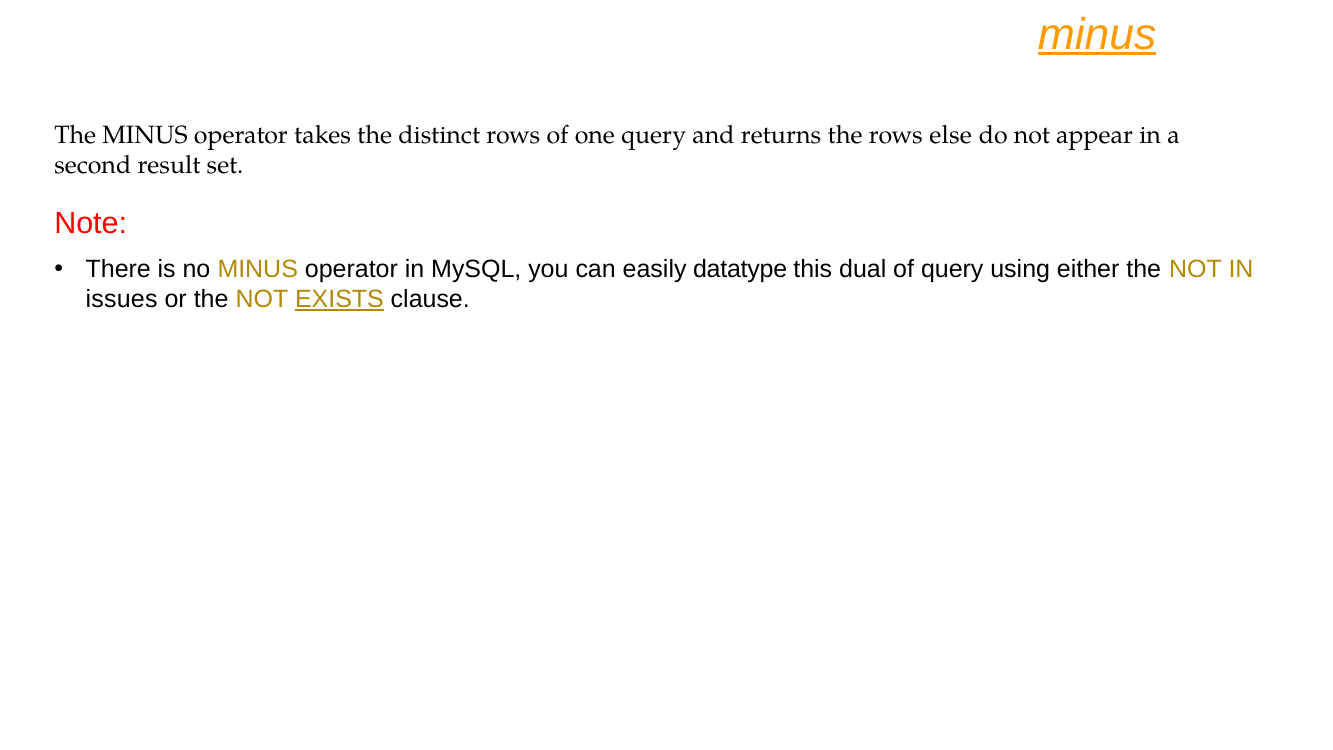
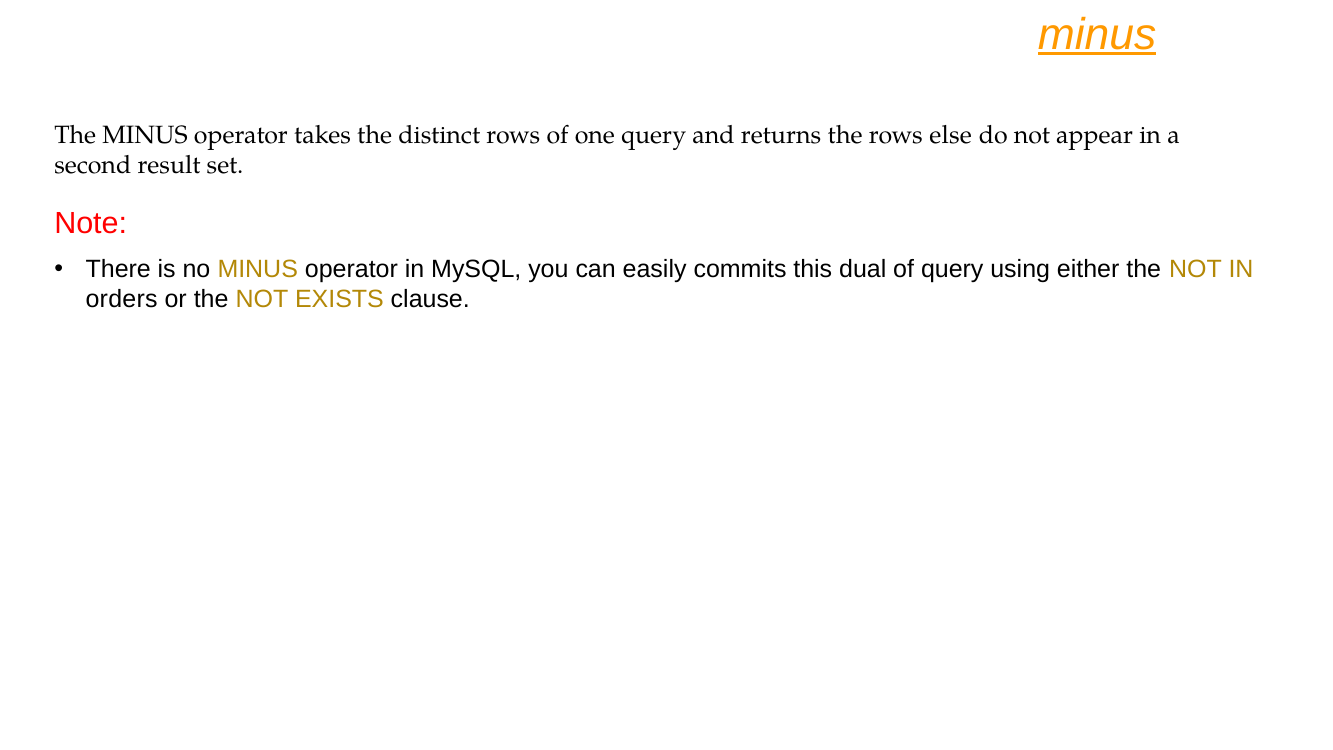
datatype: datatype -> commits (740, 269)
issues: issues -> orders (122, 299)
EXISTS underline: present -> none (339, 299)
